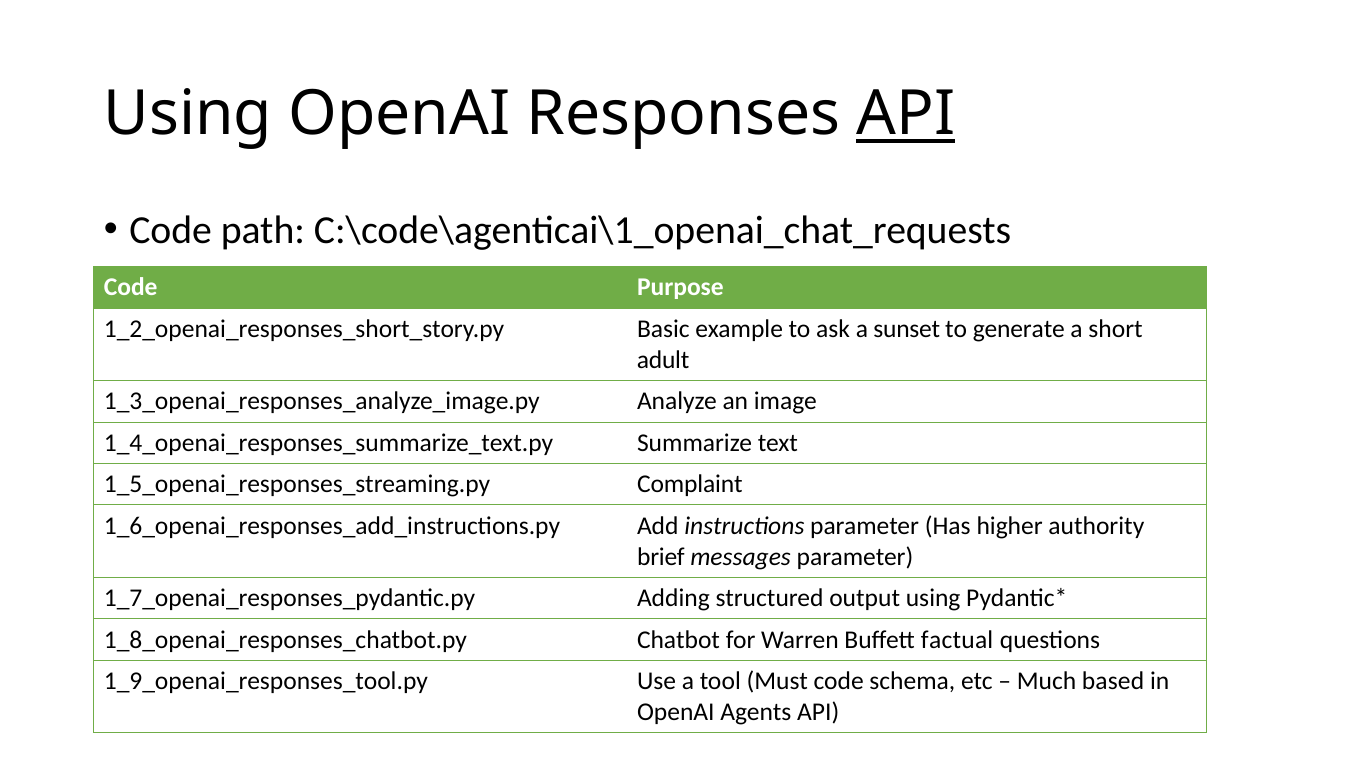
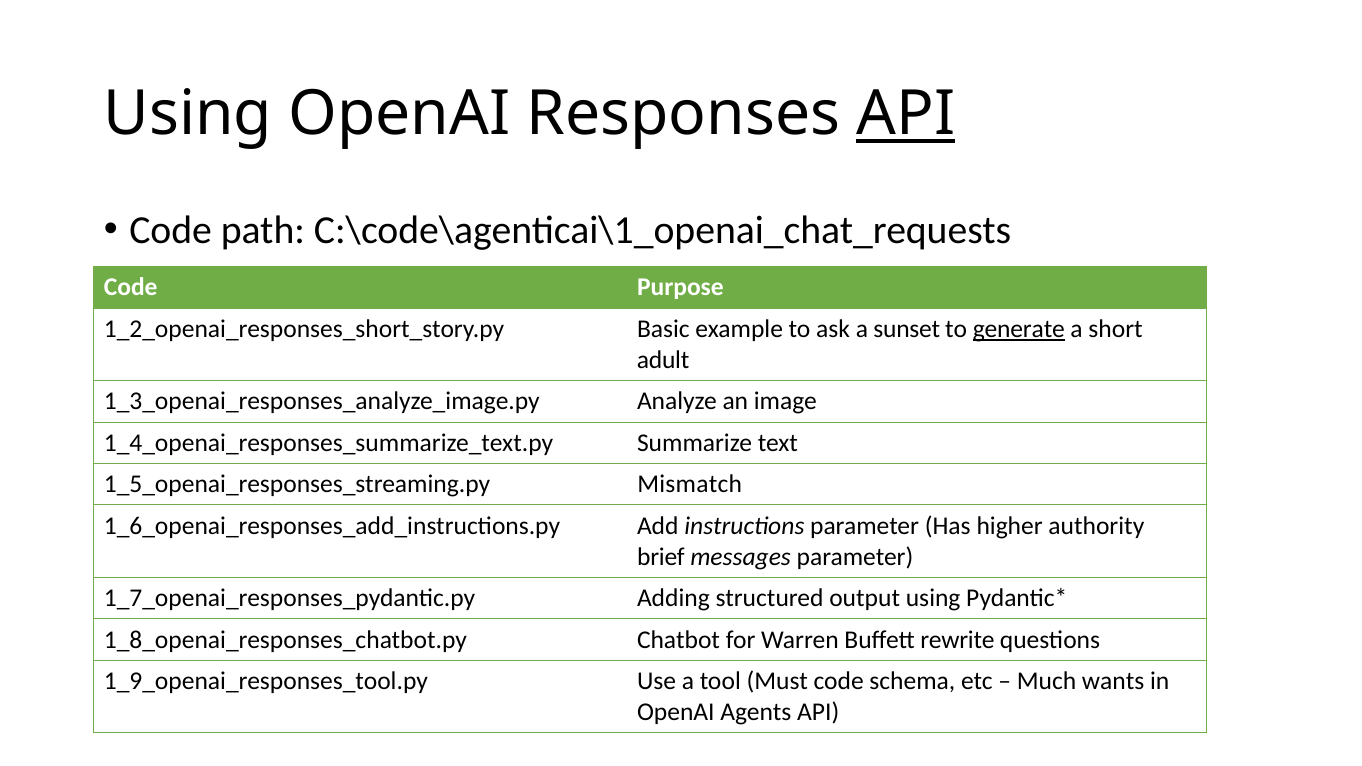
generate underline: none -> present (1019, 329)
Complaint: Complaint -> Mismatch (690, 484)
factual: factual -> rewrite (957, 640)
based: based -> wants (1113, 681)
